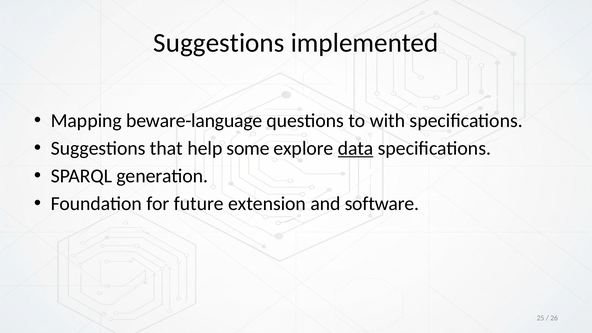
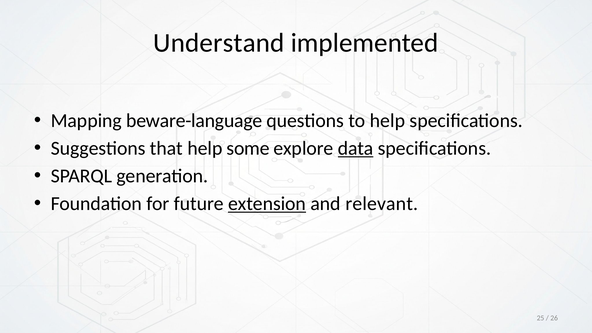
Suggestions: Suggestions -> Understand (219, 43)
to with: with -> help (387, 121)
extension underline: none -> present (267, 204)
software: software -> relevant (382, 204)
